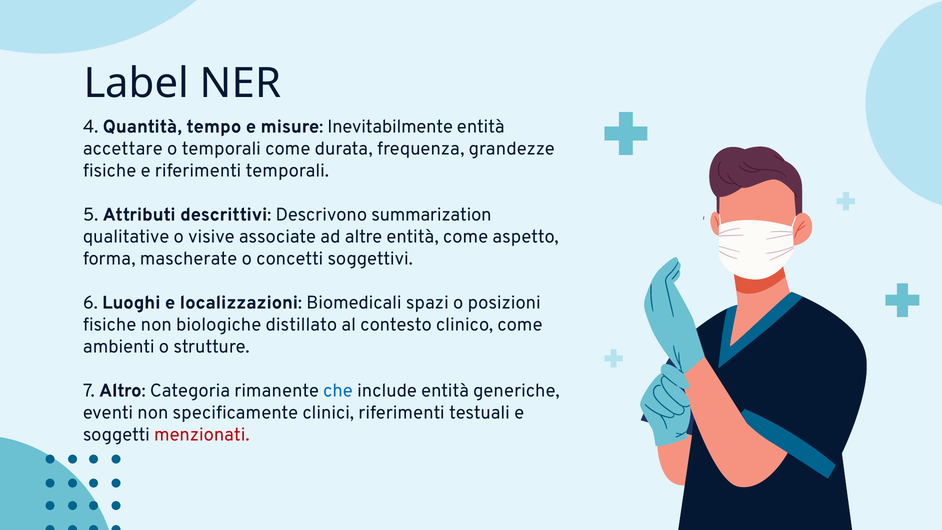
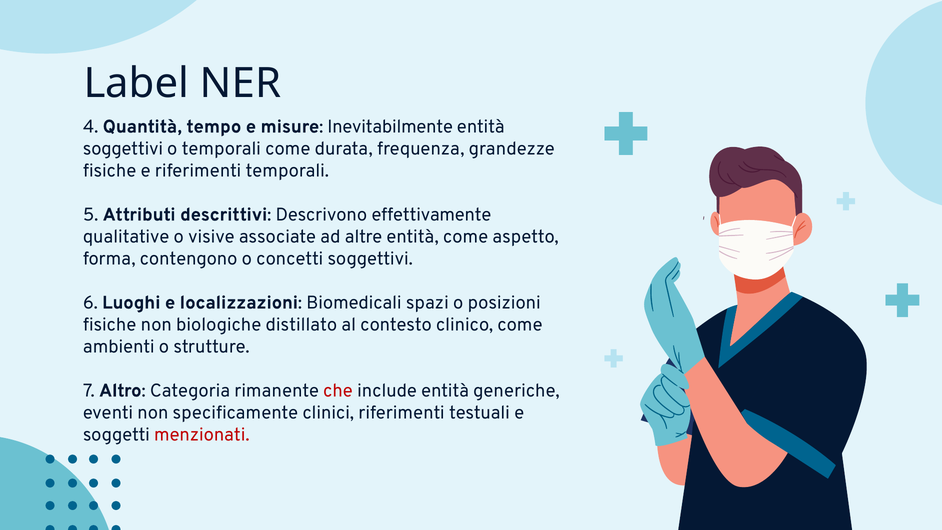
accettare: accettare -> soggettivi (123, 149)
summarization: summarization -> effettivamente (431, 215)
mascherate: mascherate -> contengono (189, 258)
che colour: blue -> red (338, 390)
